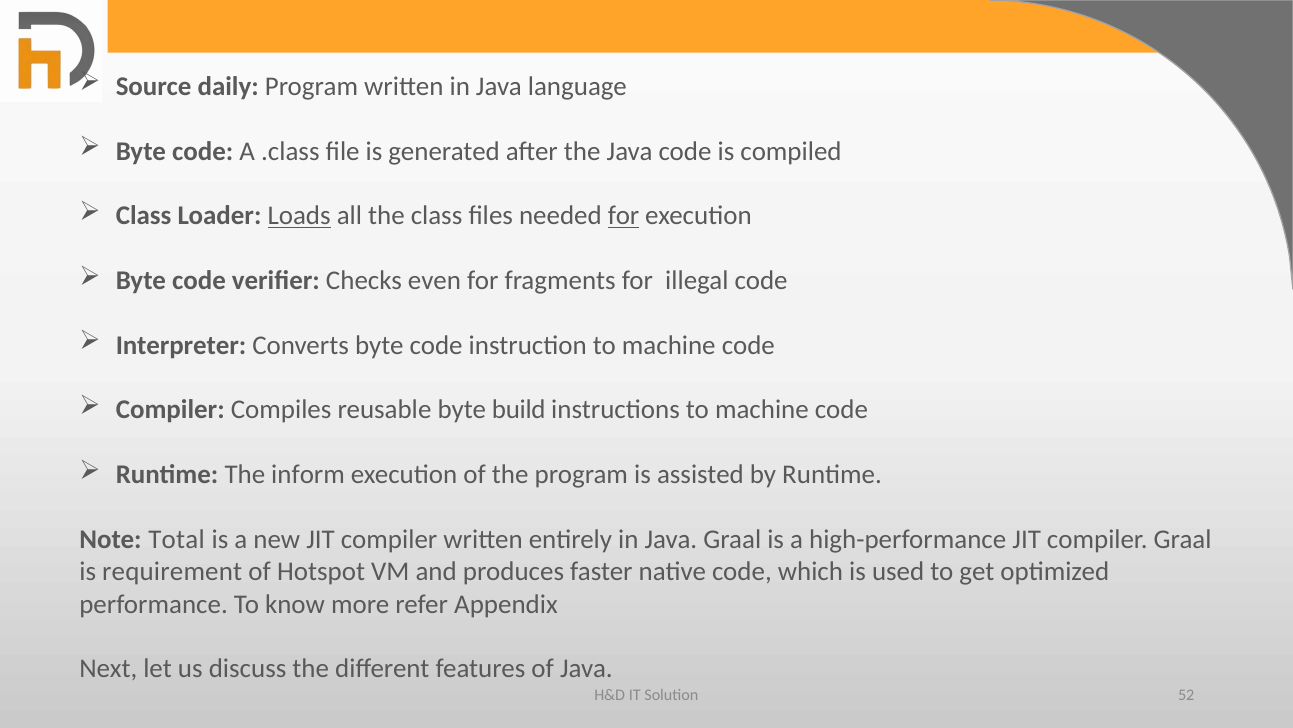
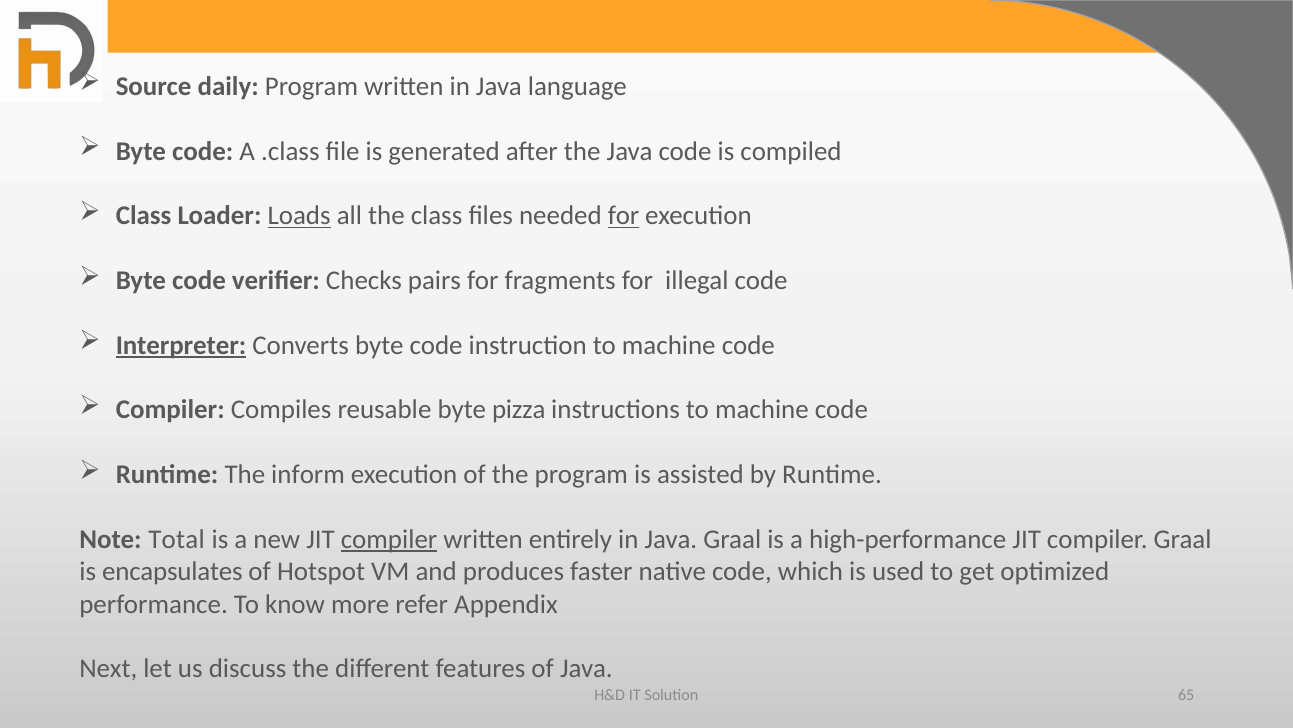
even: even -> pairs (434, 280)
Interpreter underline: none -> present (181, 345)
build: build -> pizza (519, 410)
compiler underline: none -> present (389, 539)
requirement: requirement -> encapsulates (172, 571)
52: 52 -> 65 (1186, 694)
